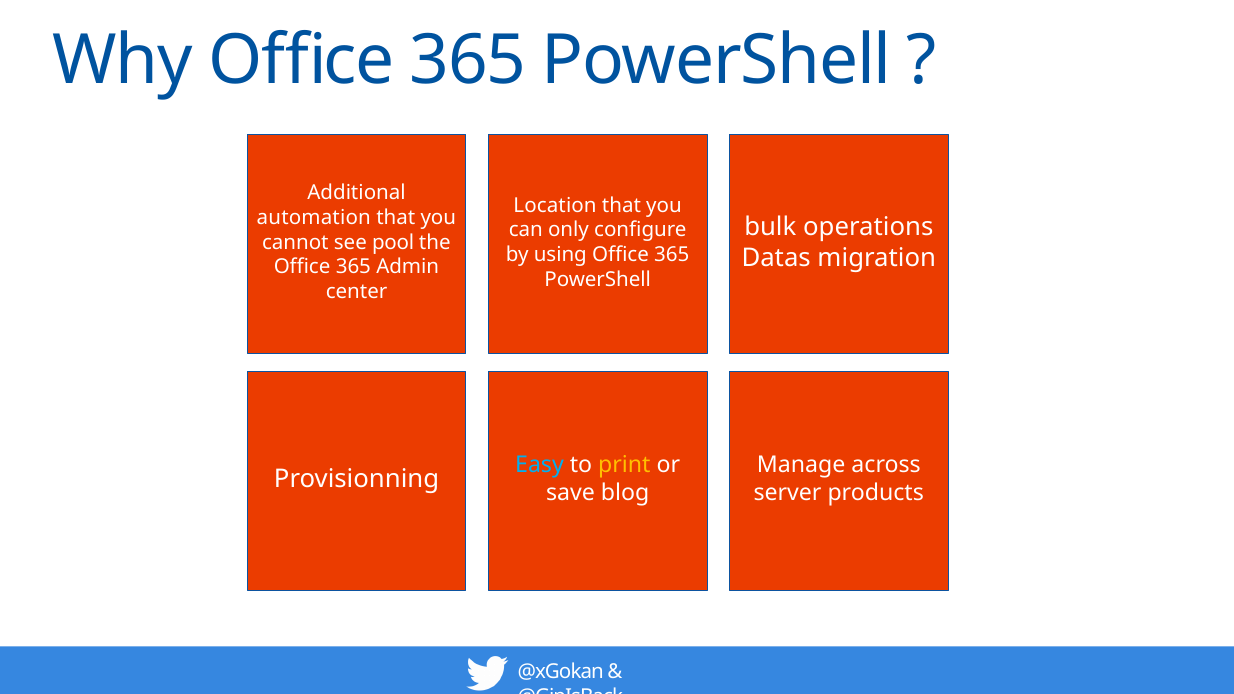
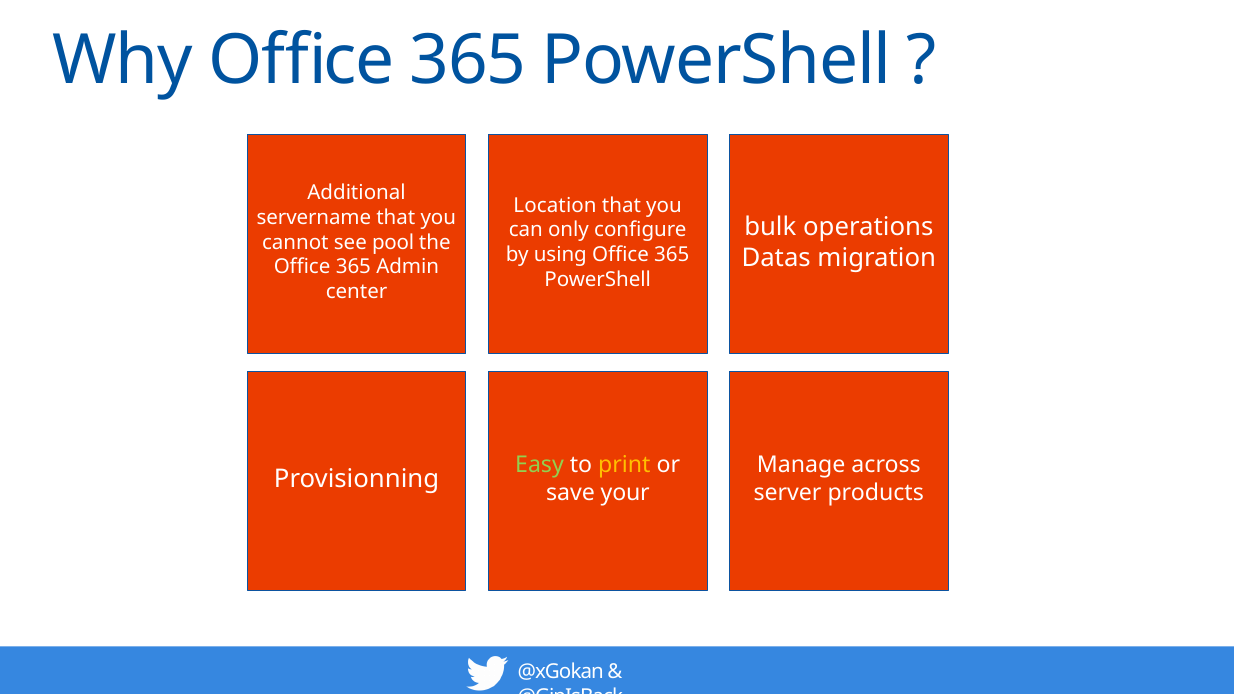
automation: automation -> servername (314, 218)
Easy colour: light blue -> light green (540, 466)
blog: blog -> your (625, 493)
